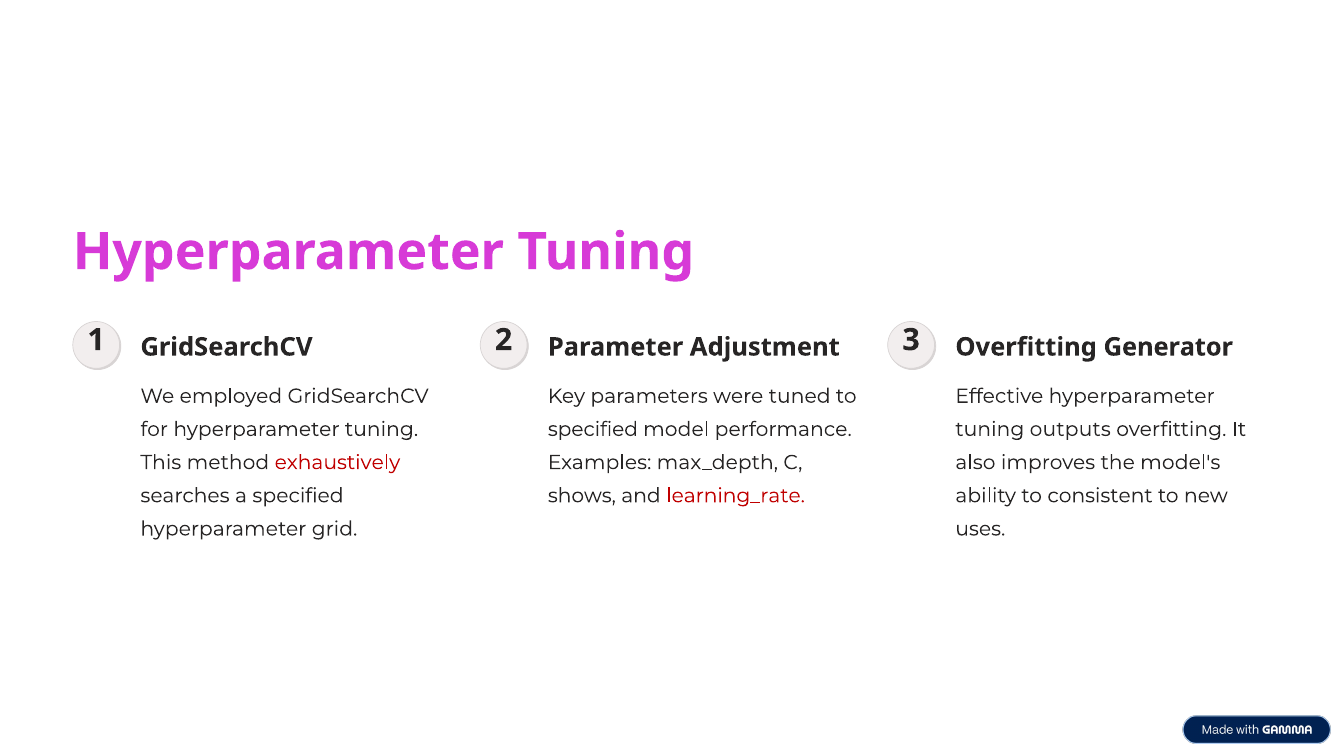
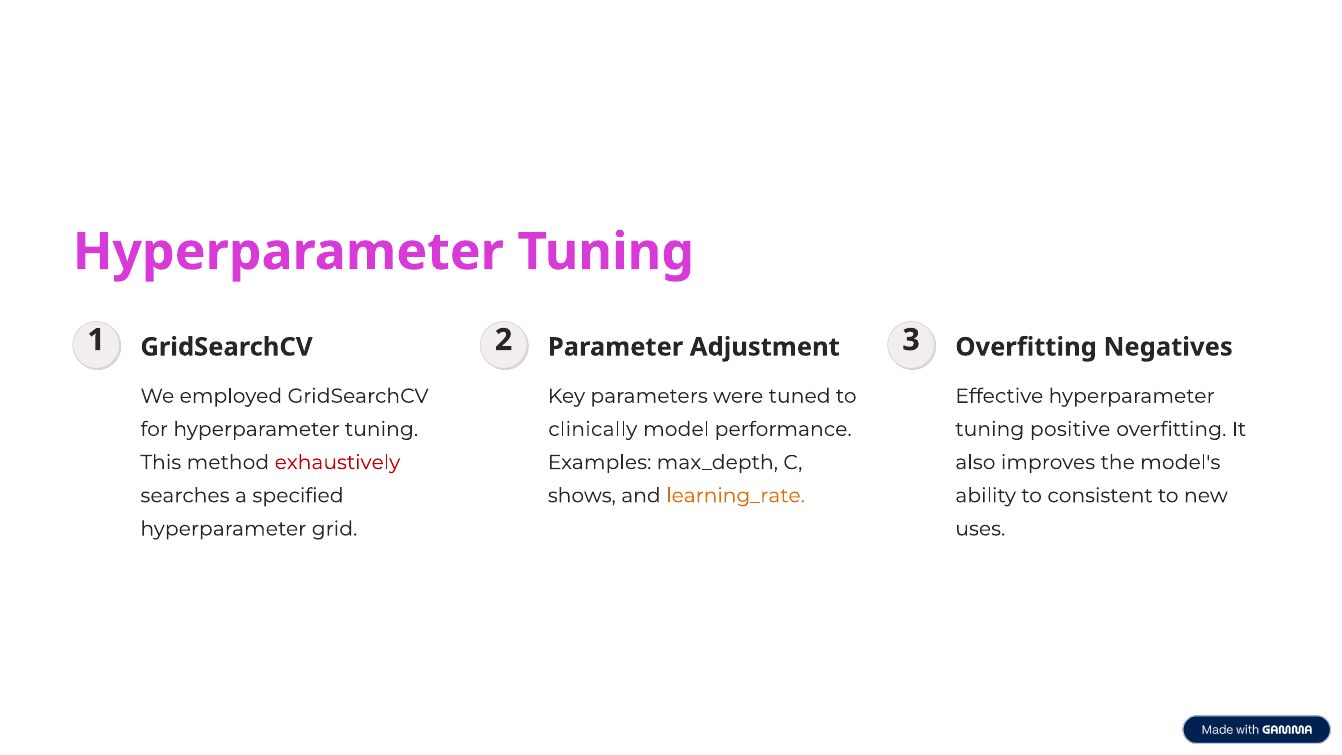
Generator: Generator -> Negatives (1168, 347)
specified: specified -> clinically (593, 429)
outputs: outputs -> positive (1070, 429)
learning_rate colour: red -> orange (736, 496)
